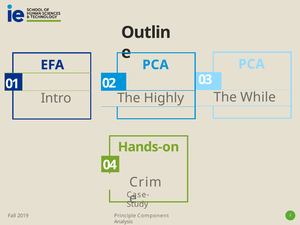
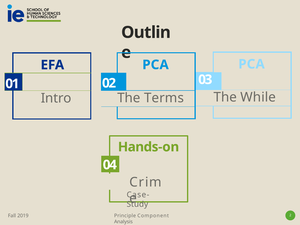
Highly: Highly -> Terms (164, 98)
